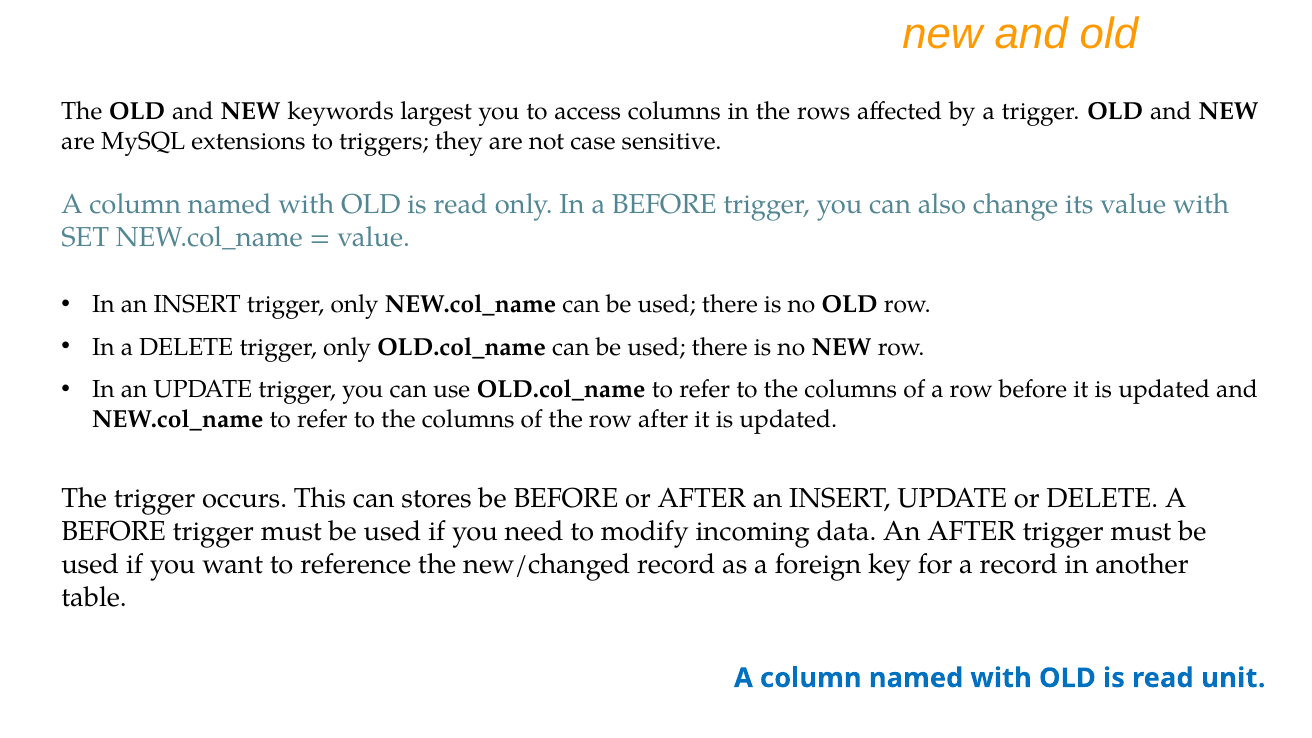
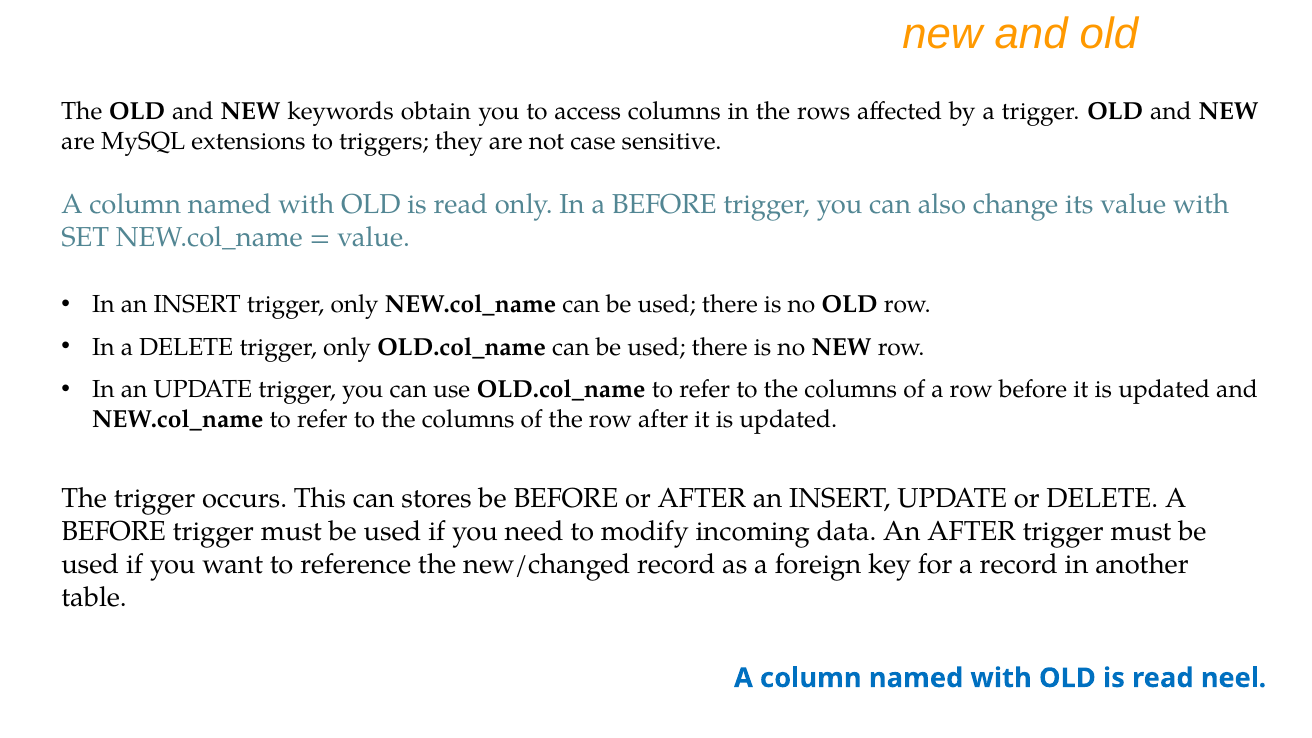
largest: largest -> obtain (436, 111)
unit: unit -> neel (1234, 678)
